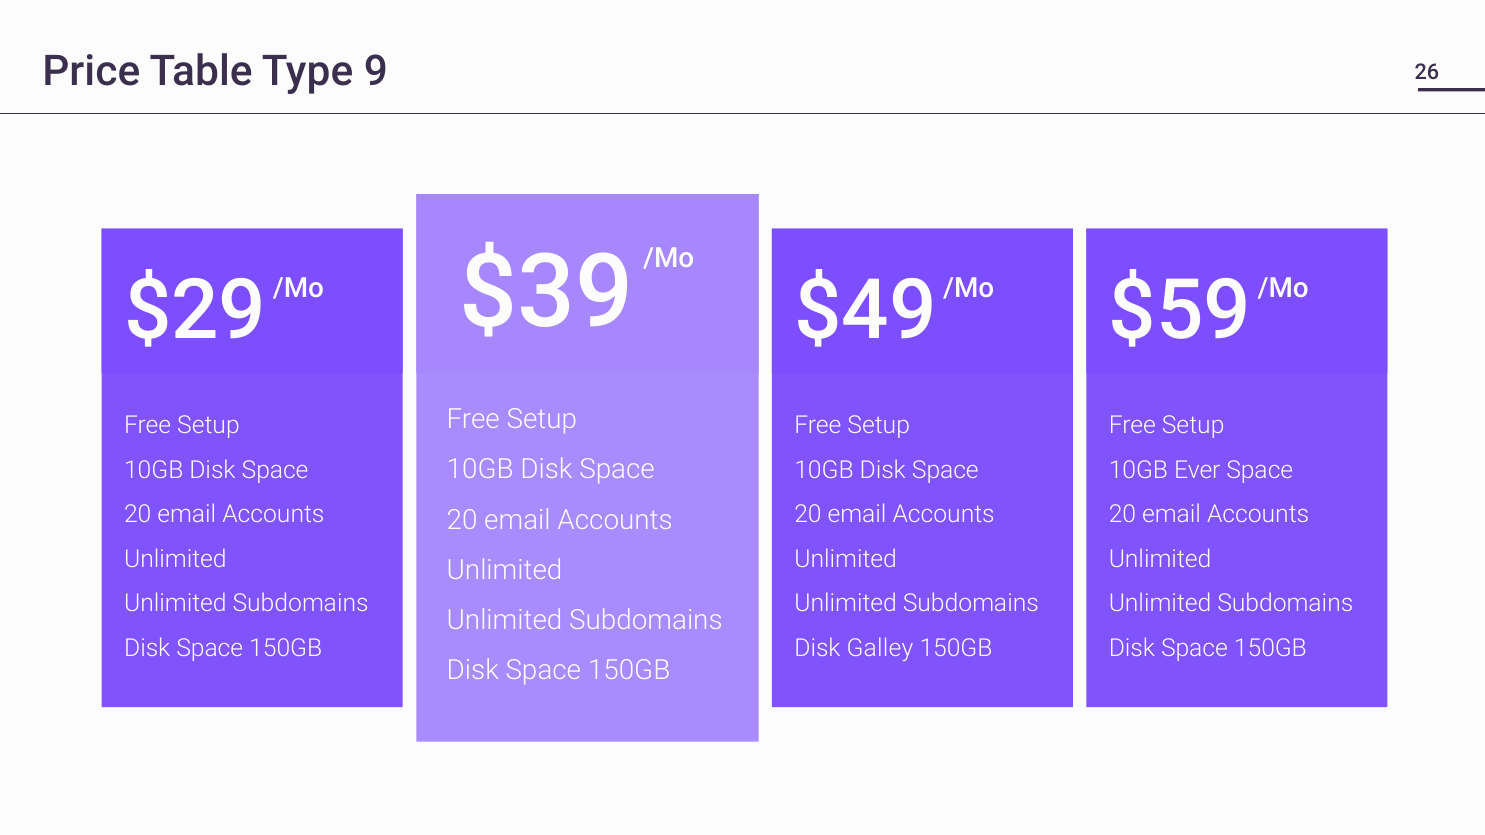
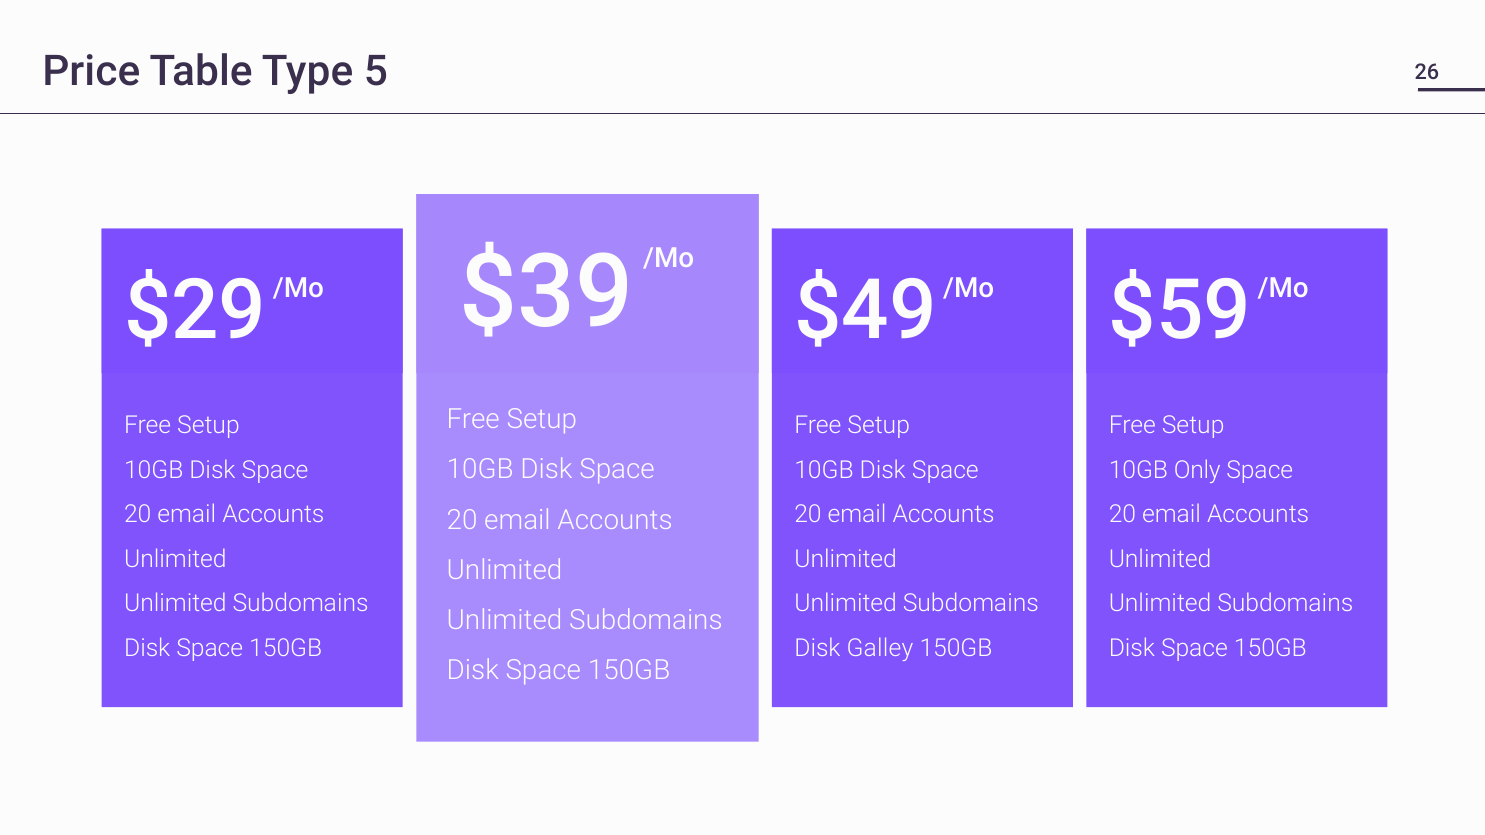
9: 9 -> 5 (376, 72)
Ever: Ever -> Only (1197, 470)
